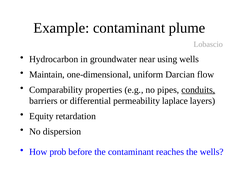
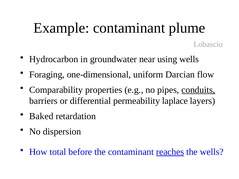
Maintain: Maintain -> Foraging (47, 75)
Equity: Equity -> Baked (41, 116)
prob: prob -> total (58, 152)
reaches underline: none -> present (170, 152)
